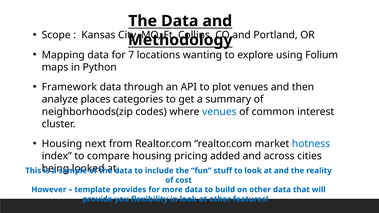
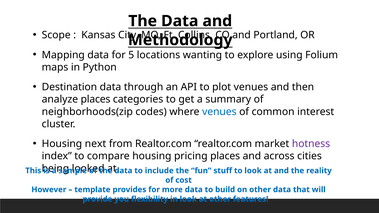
7: 7 -> 5 (131, 55)
Framework: Framework -> Destination (69, 87)
hotness colour: blue -> purple (311, 144)
pricing added: added -> places (225, 156)
